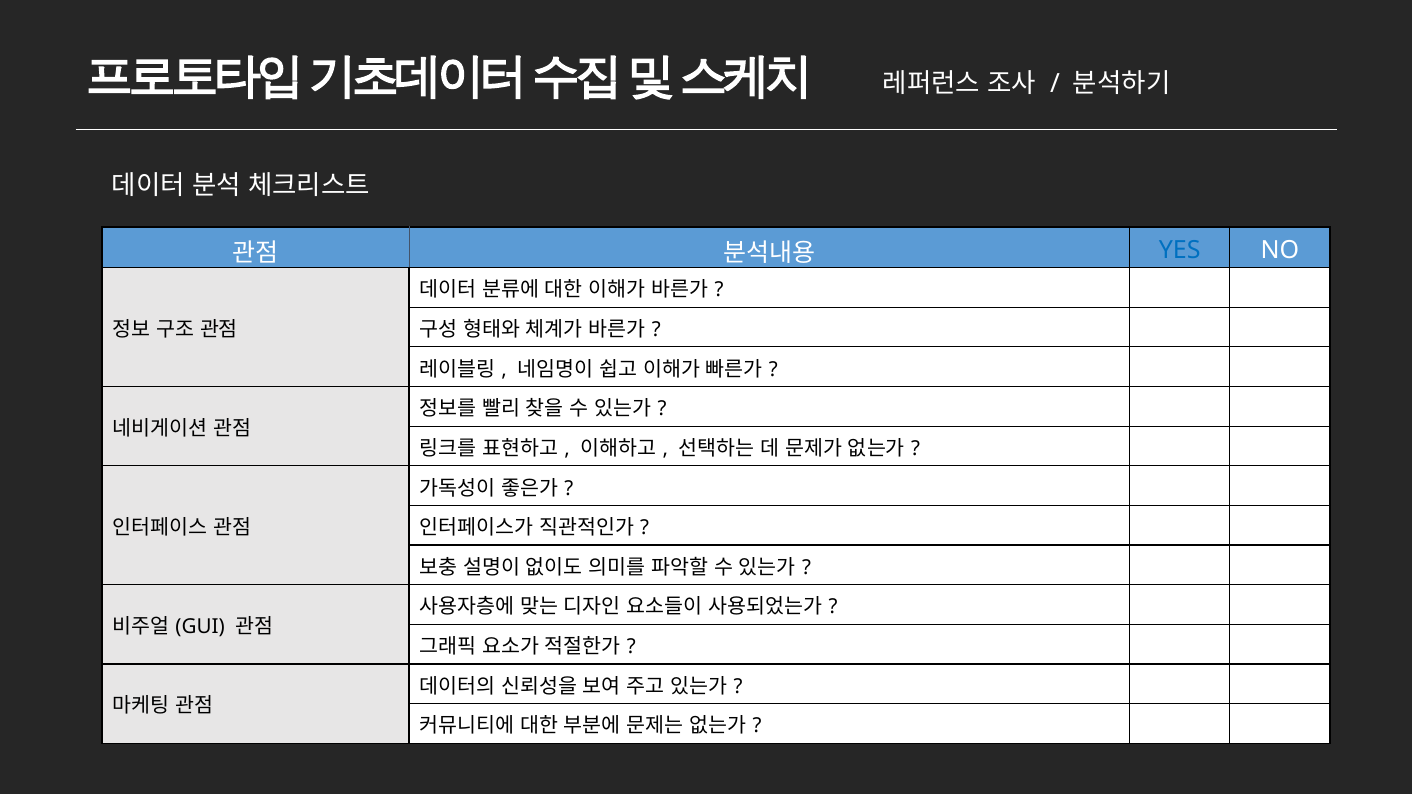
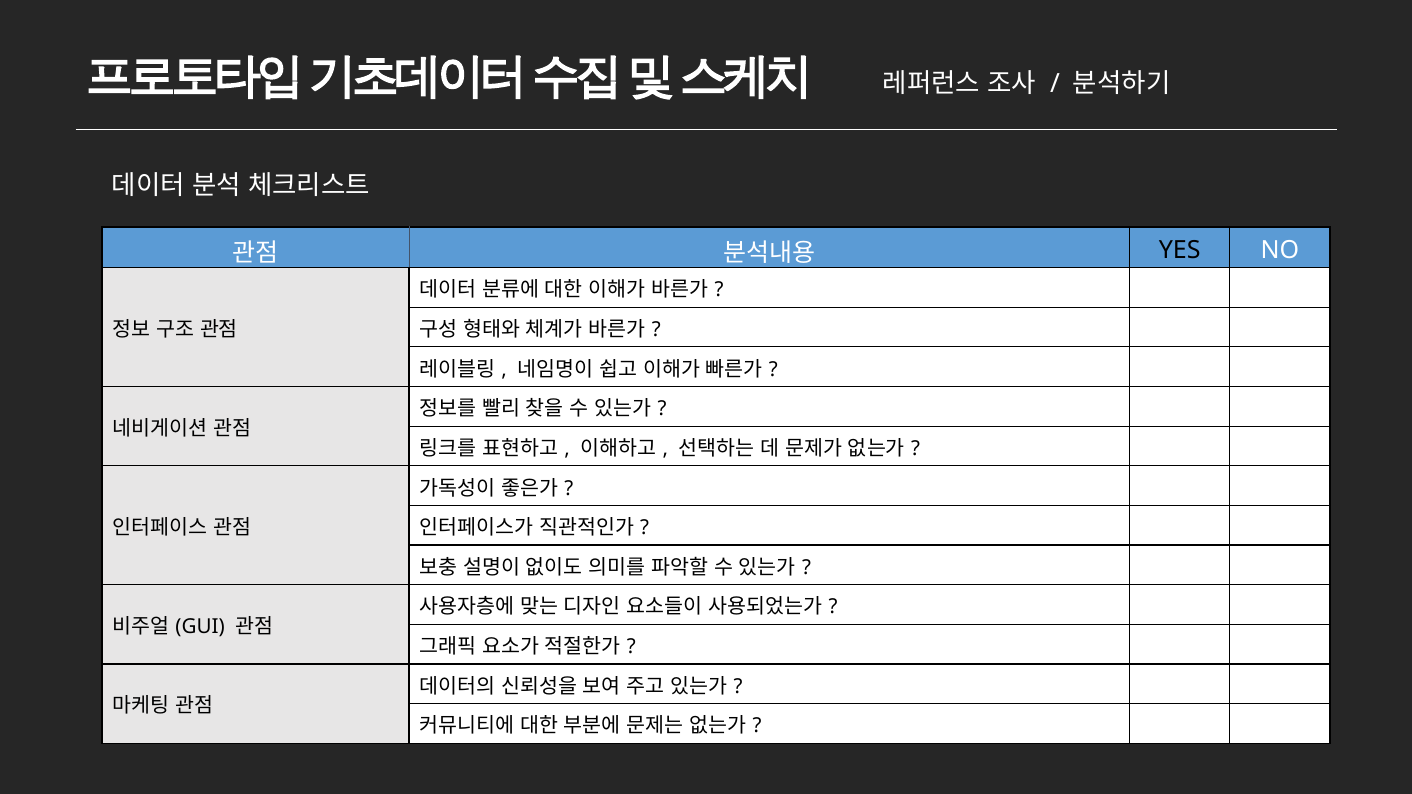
YES colour: blue -> black (1180, 251)
